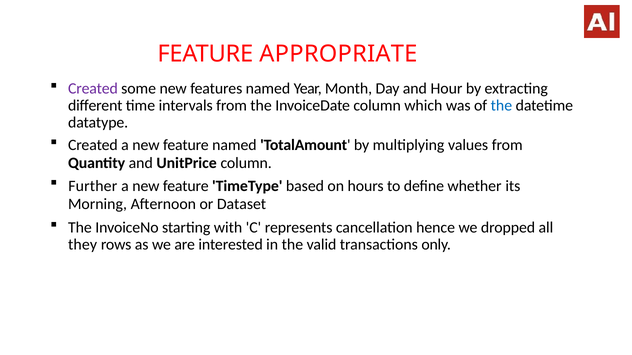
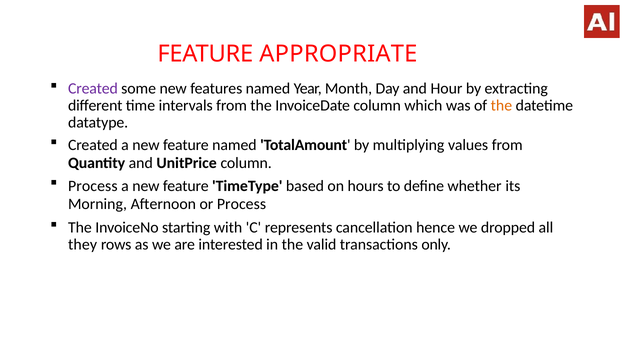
the colour: blue -> orange (501, 106)
Further: Further -> Process (93, 186)
or Dataset: Dataset -> Process (241, 204)
